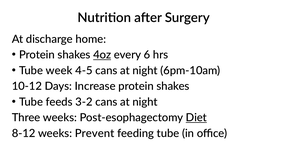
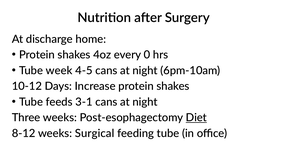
4oz underline: present -> none (102, 55)
6: 6 -> 0 (147, 55)
3-2: 3-2 -> 3-1 (84, 102)
Prevent: Prevent -> Surgical (95, 133)
